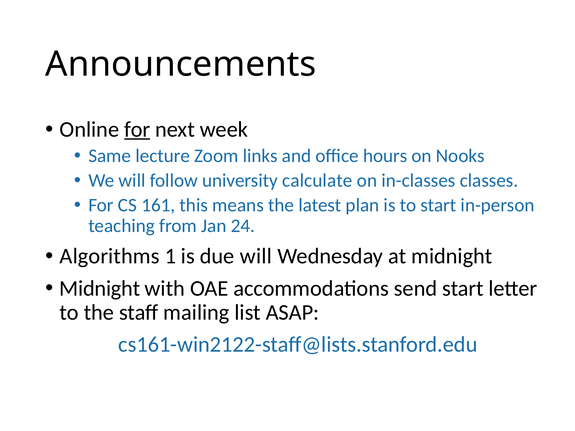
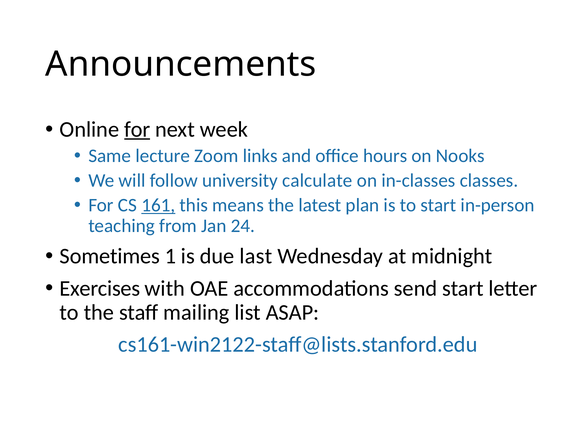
161 underline: none -> present (158, 205)
Algorithms: Algorithms -> Sometimes (110, 256)
due will: will -> last (256, 256)
Midnight: Midnight -> Exercises (100, 288)
